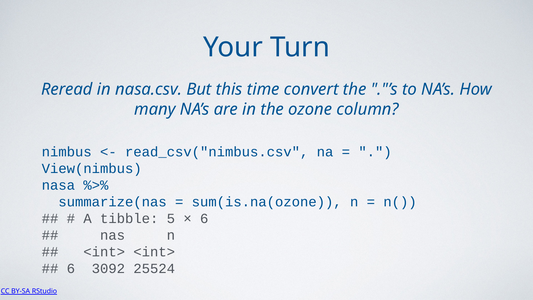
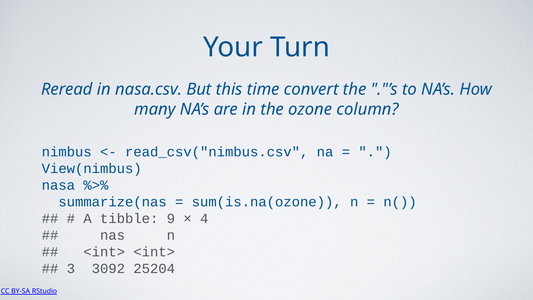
5: 5 -> 9 (171, 219)
6: 6 -> 4 (204, 219)
6: 6 -> 3 (71, 269)
25524: 25524 -> 25204 (154, 269)
